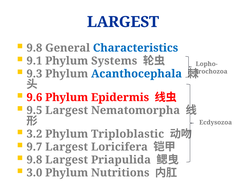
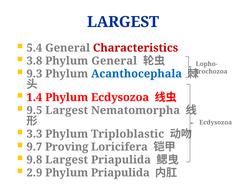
9.8: 9.8 -> 5.4 (34, 48)
Characteristics colour: blue -> red (136, 48)
9.1: 9.1 -> 3.8 (34, 61)
Phylum Systems: Systems -> General (114, 61)
9.6: 9.6 -> 1.4 (34, 97)
Phylum Epidermis: Epidermis -> Ecdysozoa (120, 97)
3.2: 3.2 -> 3.3 (34, 134)
9.7 Largest: Largest -> Proving (67, 146)
3.0: 3.0 -> 2.9 (34, 172)
Phylum Nutritions: Nutritions -> Priapulida (120, 172)
